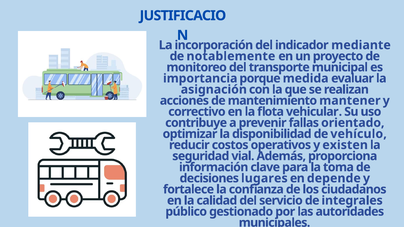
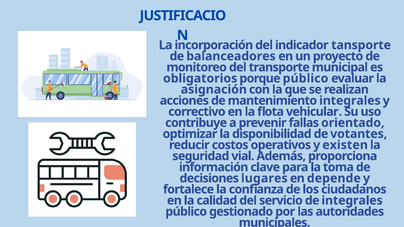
mediante: mediante -> tansporte (361, 45)
notablemente: notablemente -> balanceadores (231, 56)
importancia: importancia -> obligatorios (200, 78)
porque medida: medida -> público (306, 78)
mantenimiento mantener: mantener -> integrales (350, 101)
vehículo: vehículo -> votantes (359, 134)
